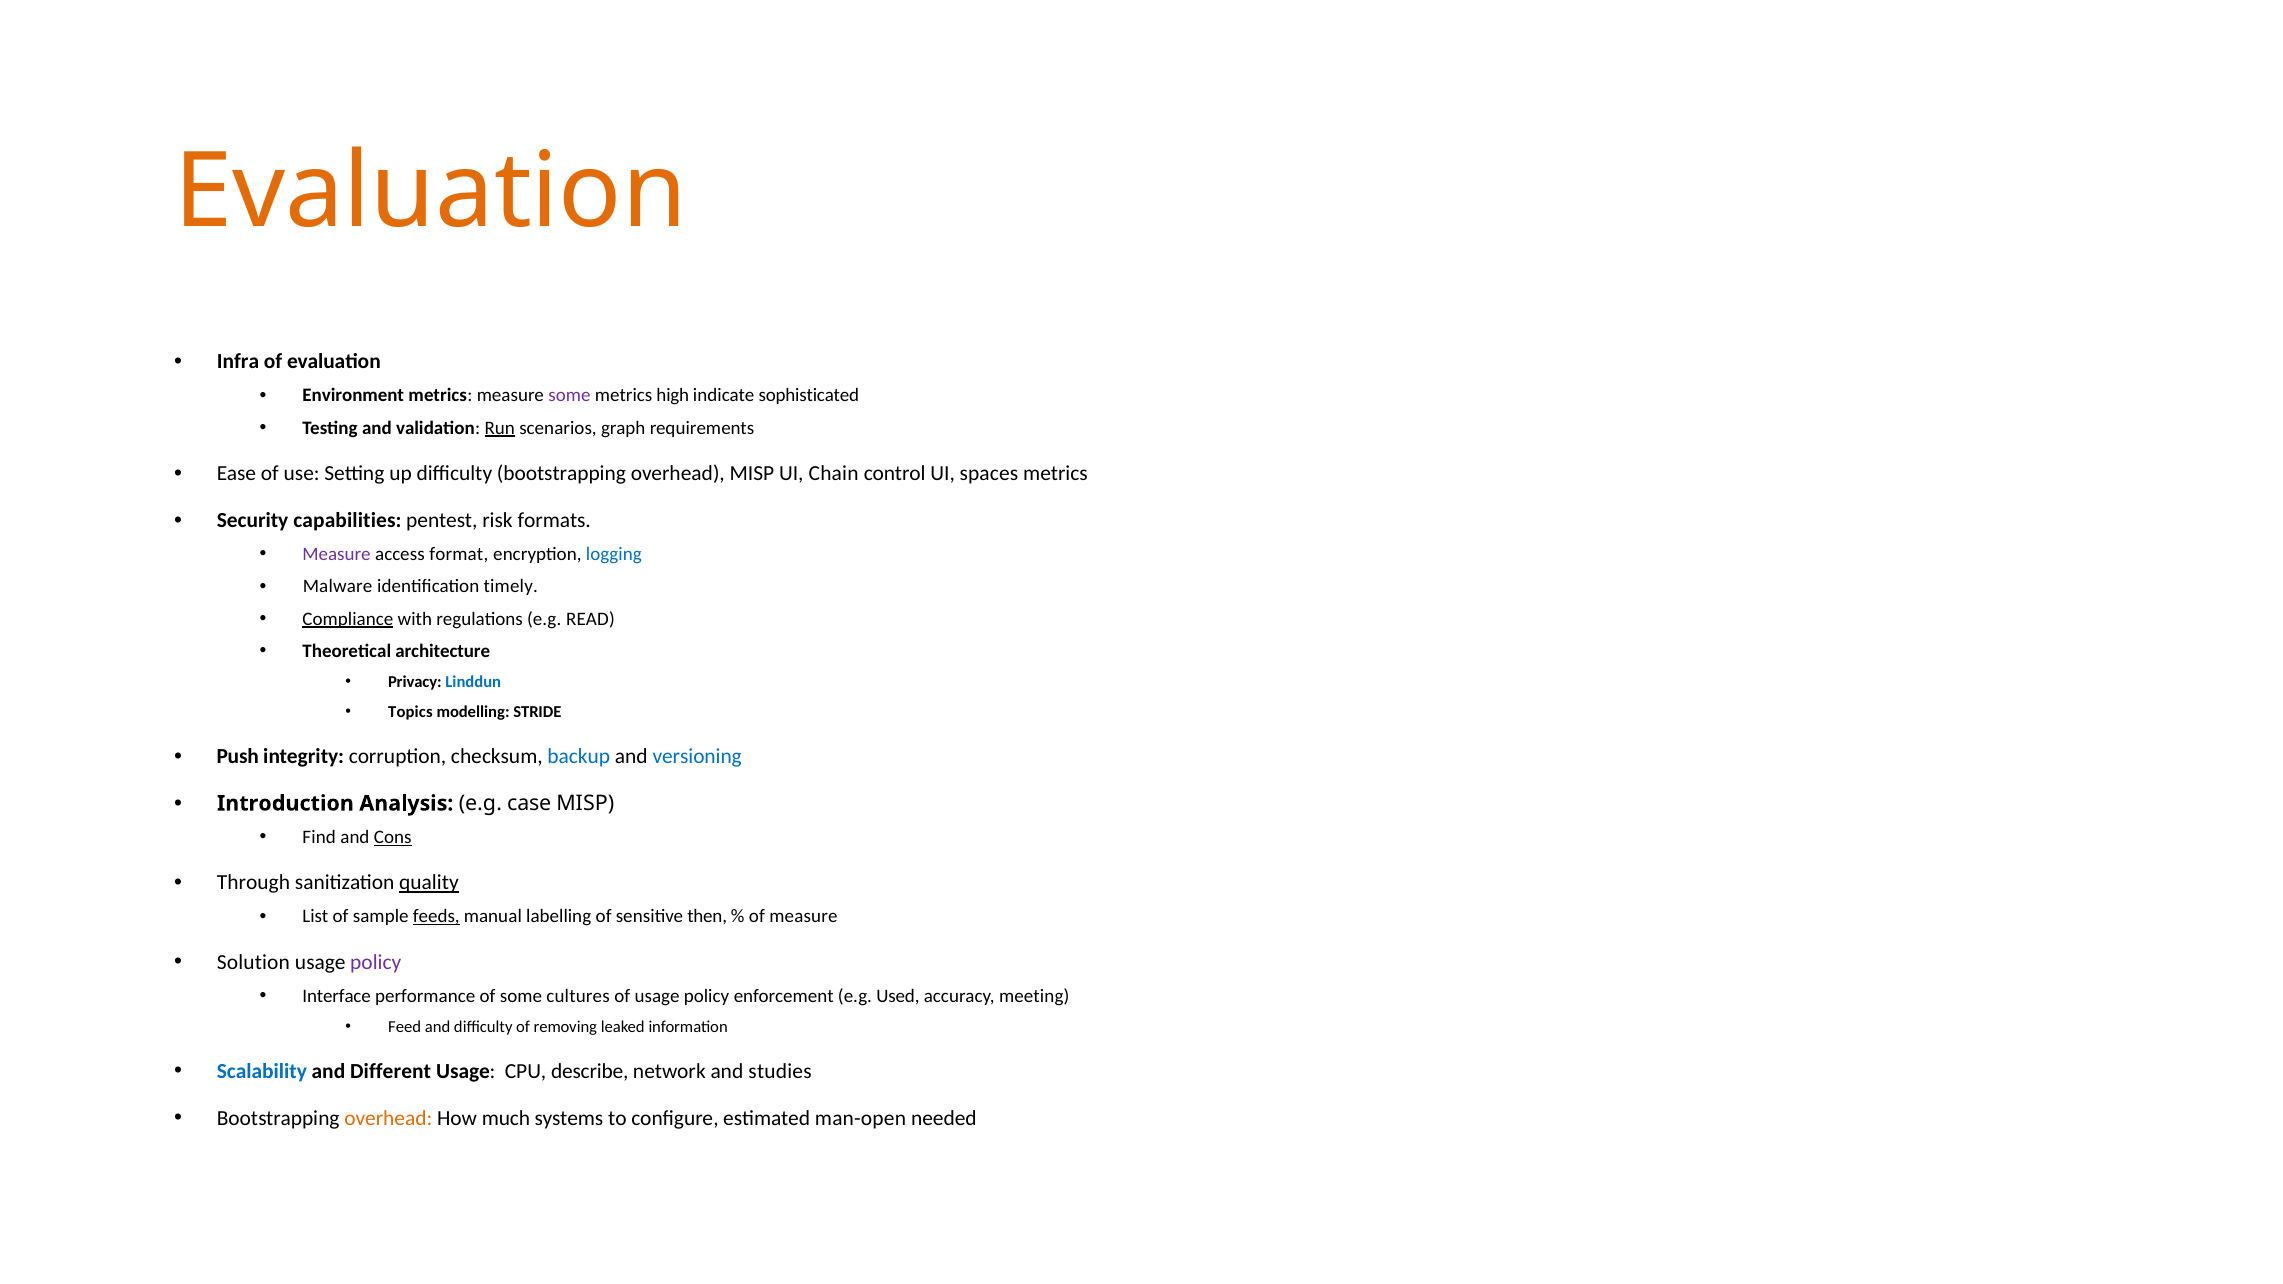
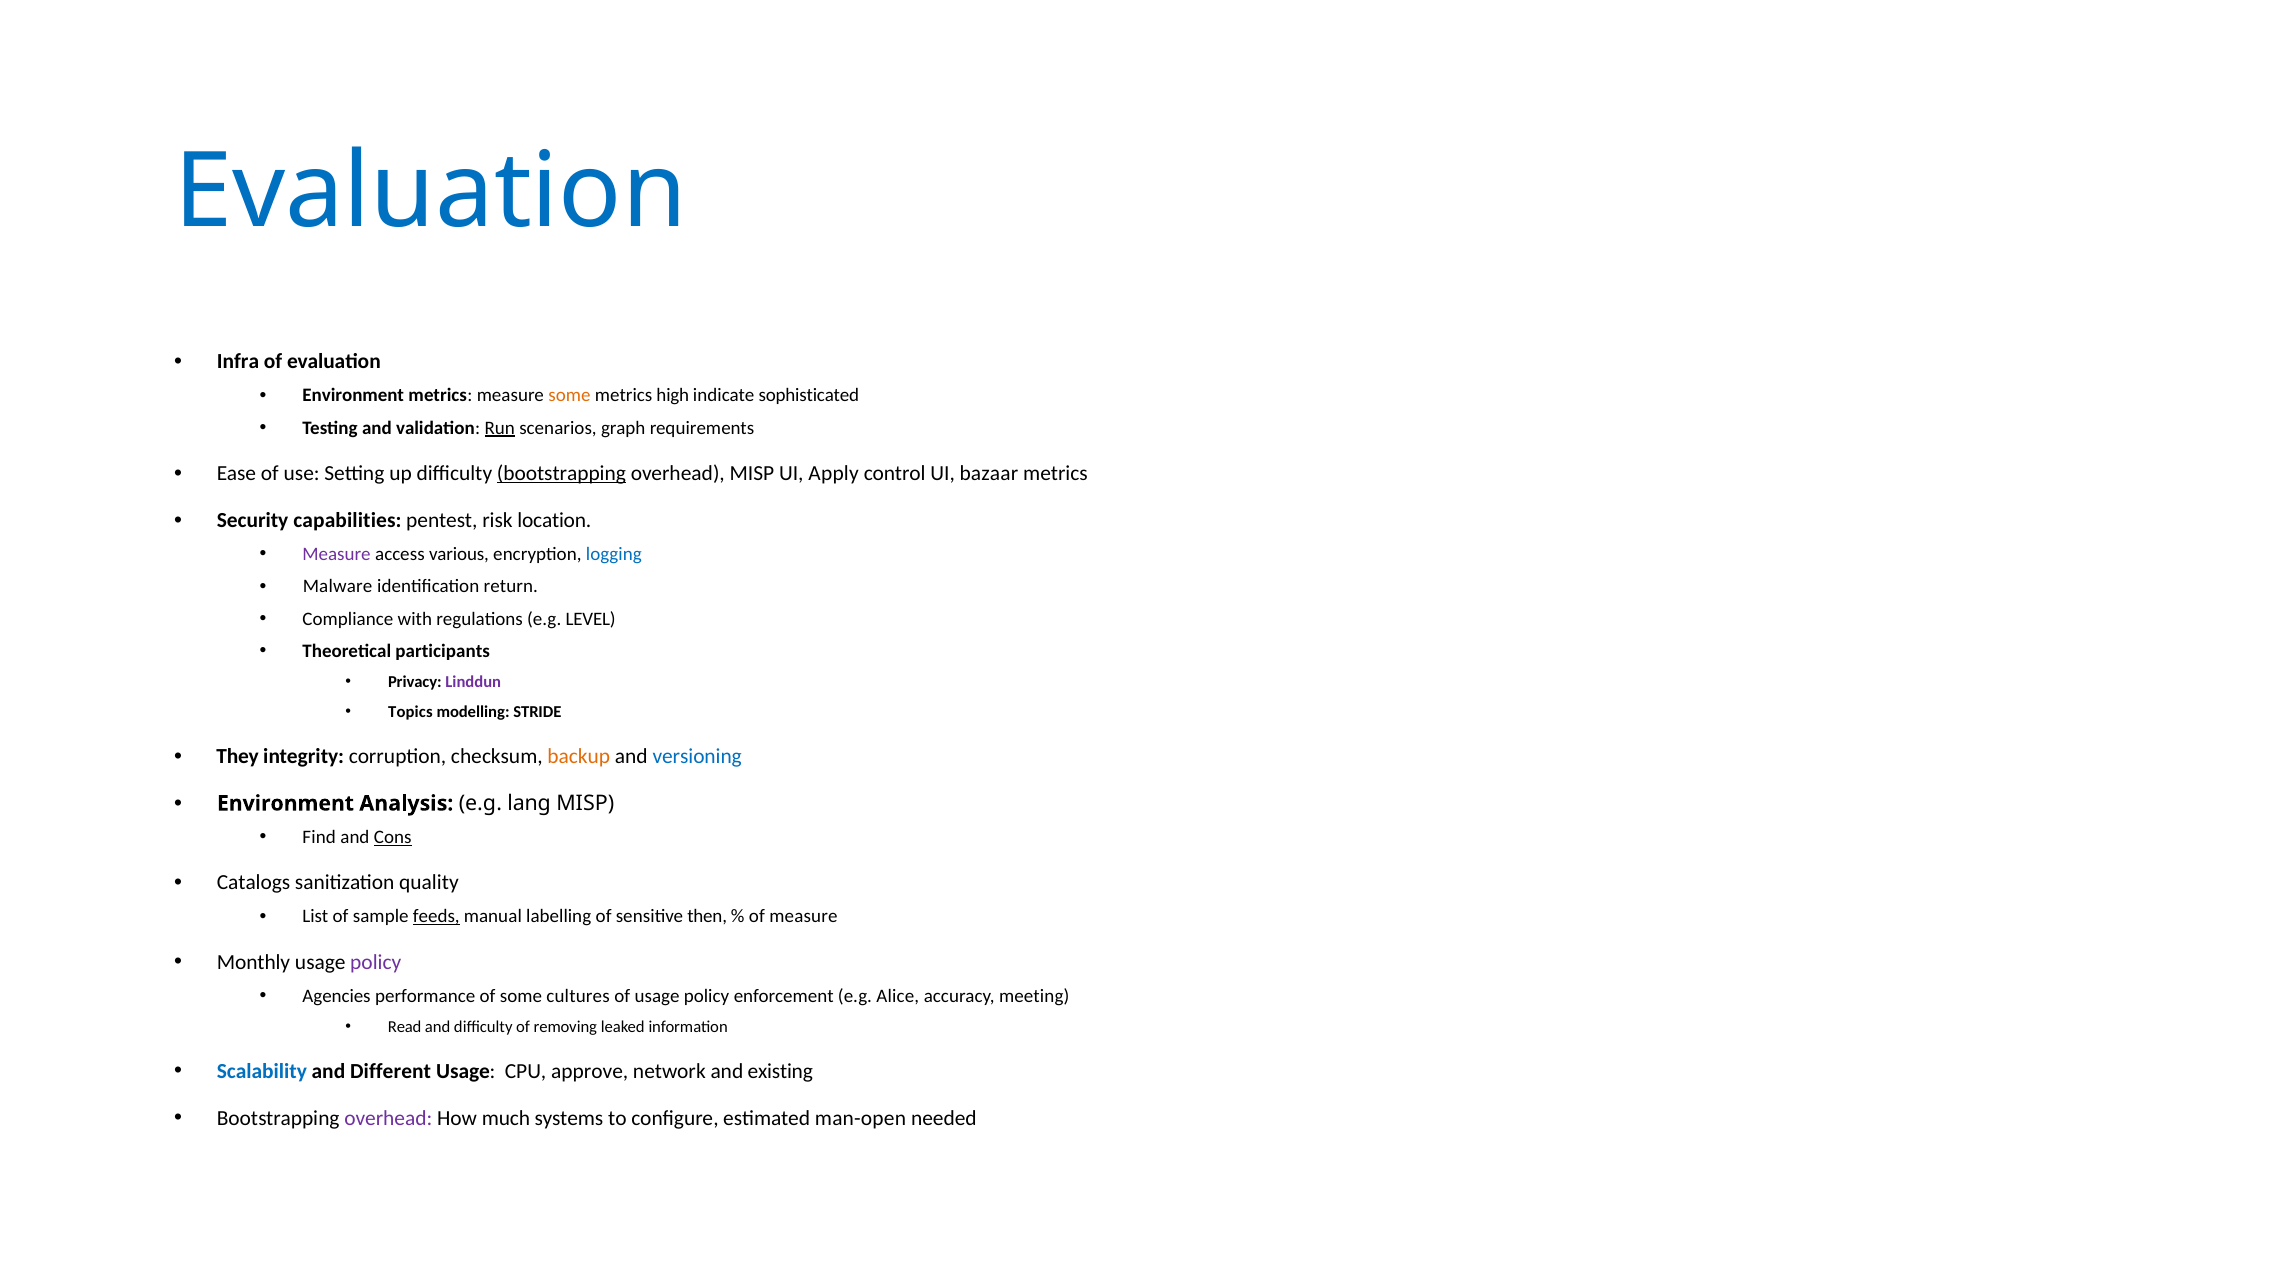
Evaluation colour: orange -> blue (430, 192)
some colour: purple -> orange (569, 396)
bootstrapping underline: none -> present (561, 474)
Chain: Chain -> Apply (834, 474)
spaces: spaces -> bazaar (989, 474)
formats: formats -> location (554, 521)
format: format -> various (459, 554)
timely: timely -> return (511, 587)
Compliance underline: present -> none (348, 619)
READ: READ -> LEVEL (591, 619)
architecture: architecture -> participants (443, 651)
Linddun colour: blue -> purple (473, 682)
Push: Push -> They (238, 757)
backup colour: blue -> orange (579, 757)
Introduction: Introduction -> Environment (285, 804)
case: case -> lang (529, 804)
Through: Through -> Catalogs (254, 883)
quality underline: present -> none (429, 883)
Solution: Solution -> Monthly (254, 962)
Interface: Interface -> Agencies (337, 996)
Used: Used -> Alice (898, 996)
Feed: Feed -> Read (405, 1027)
describe: describe -> approve (590, 1071)
studies: studies -> existing (780, 1071)
overhead colour: orange -> purple (388, 1118)
